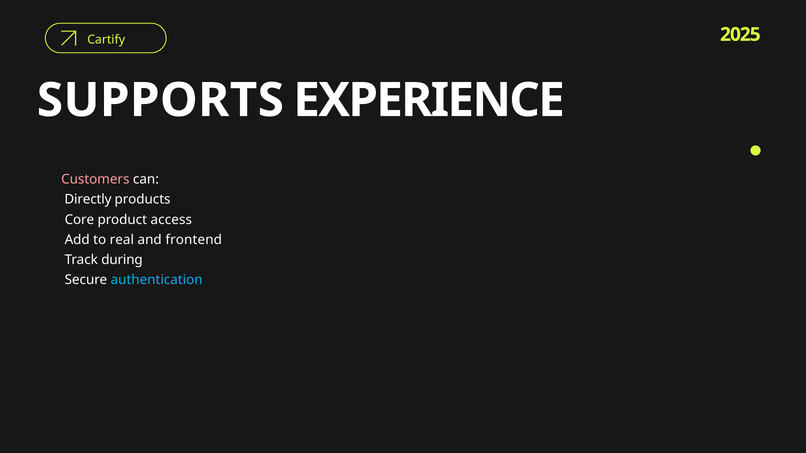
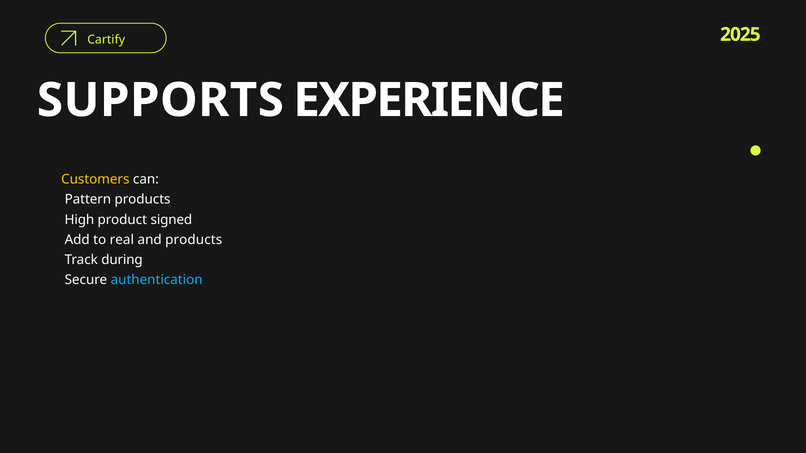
Customers colour: pink -> yellow (95, 180)
Directly: Directly -> Pattern (88, 200)
Core: Core -> High (79, 220)
access: access -> signed (171, 220)
and frontend: frontend -> products (194, 240)
